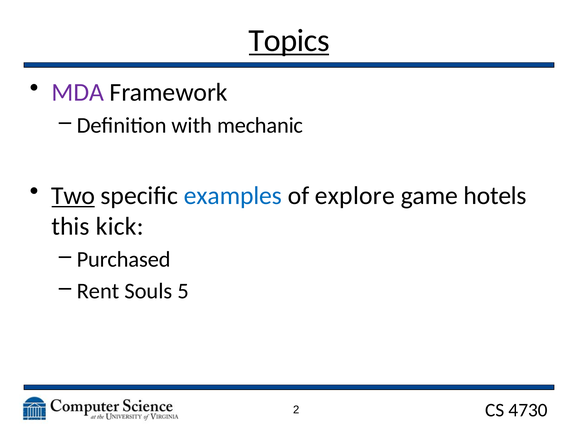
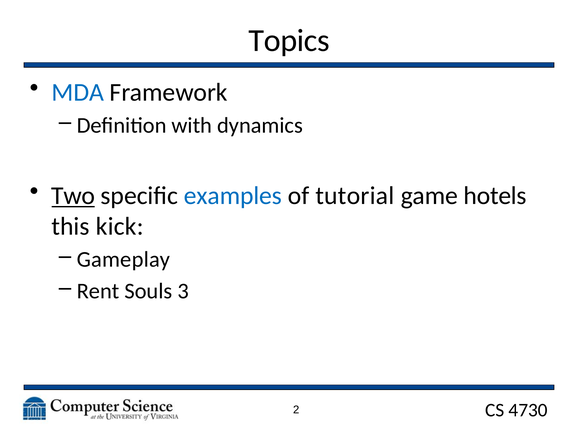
Topics underline: present -> none (289, 41)
MDA colour: purple -> blue (78, 92)
mechanic: mechanic -> dynamics (260, 126)
explore: explore -> tutorial (355, 196)
Purchased: Purchased -> Gameplay (123, 260)
5: 5 -> 3 (183, 291)
